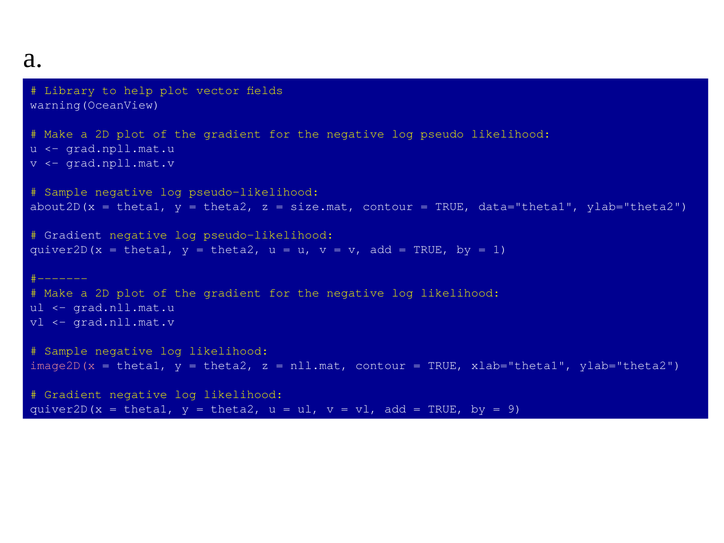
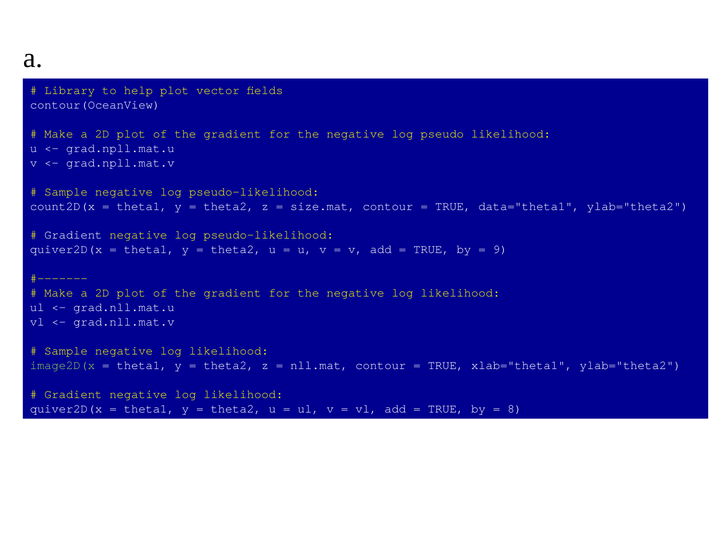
warning(OceanView: warning(OceanView -> contour(OceanView (95, 105)
about2D(x: about2D(x -> count2D(x (62, 206)
1: 1 -> 9 (500, 249)
image2D(x colour: pink -> light green (62, 365)
9: 9 -> 8 (515, 409)
